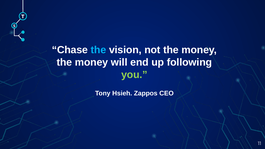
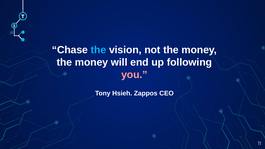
you colour: light green -> pink (134, 75)
